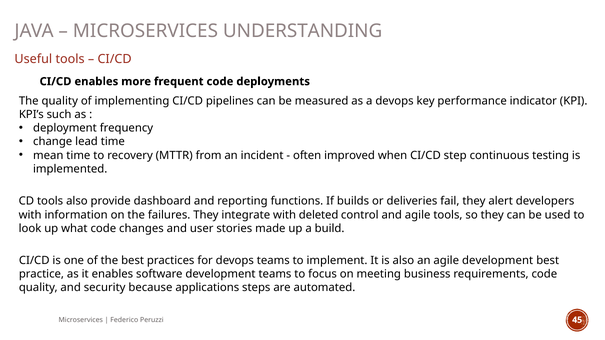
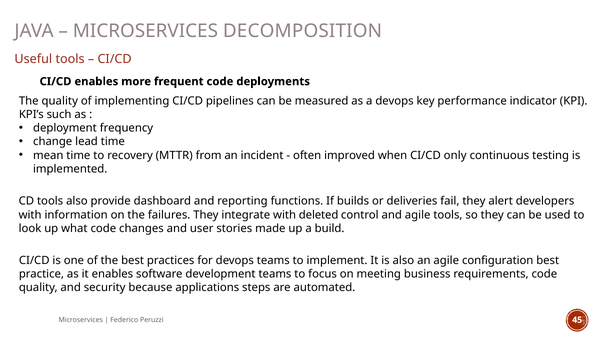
UNDERSTANDING: UNDERSTANDING -> DECOMPOSITION (303, 31)
step: step -> only (455, 155)
agile development: development -> configuration (498, 261)
